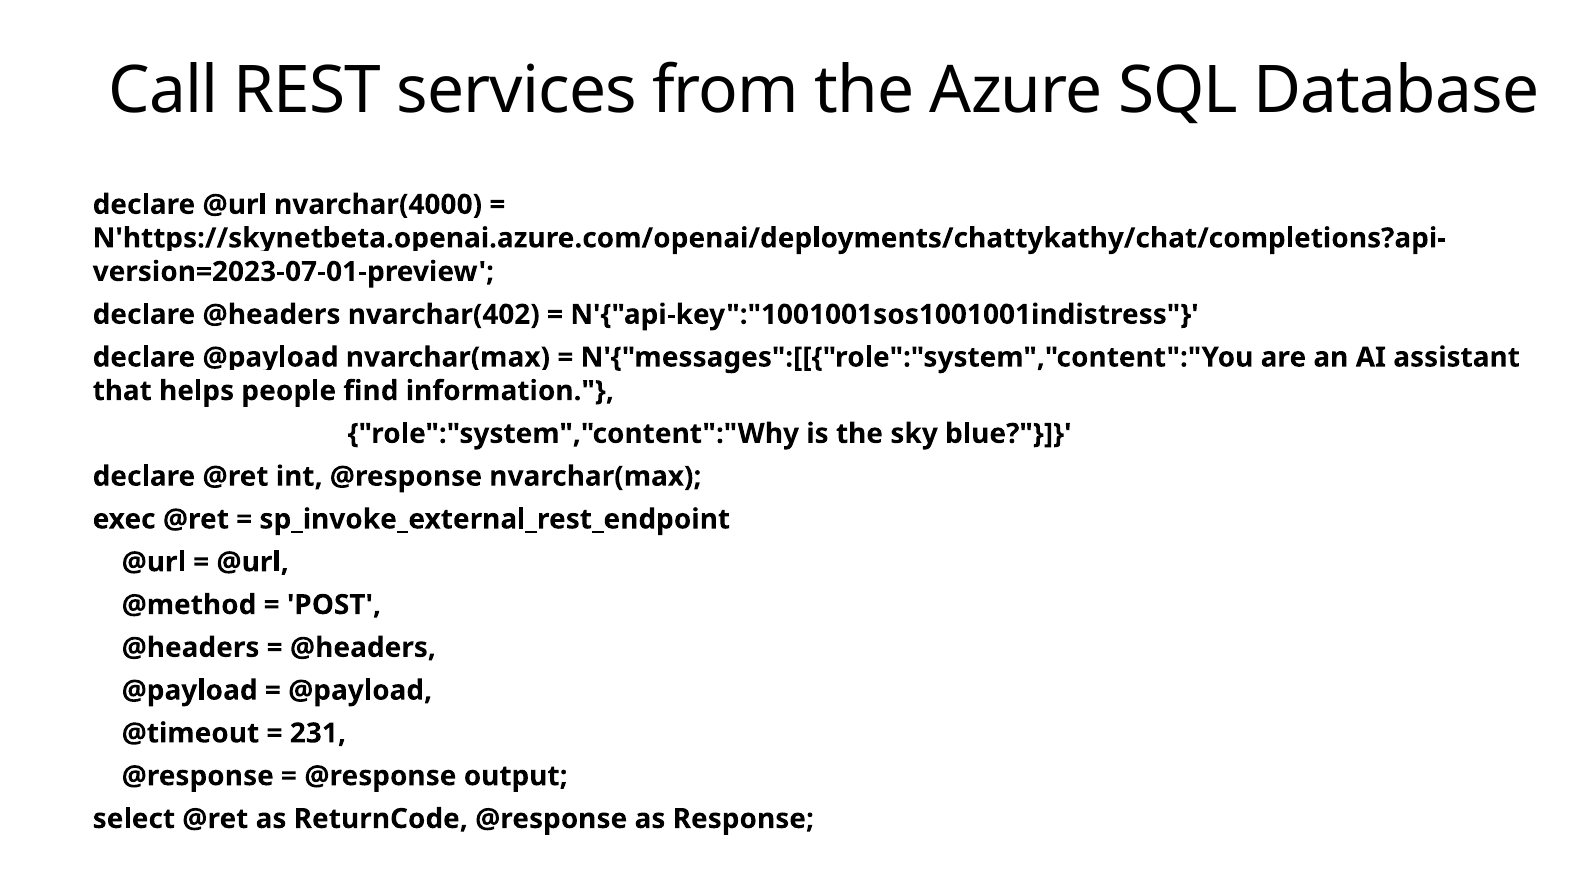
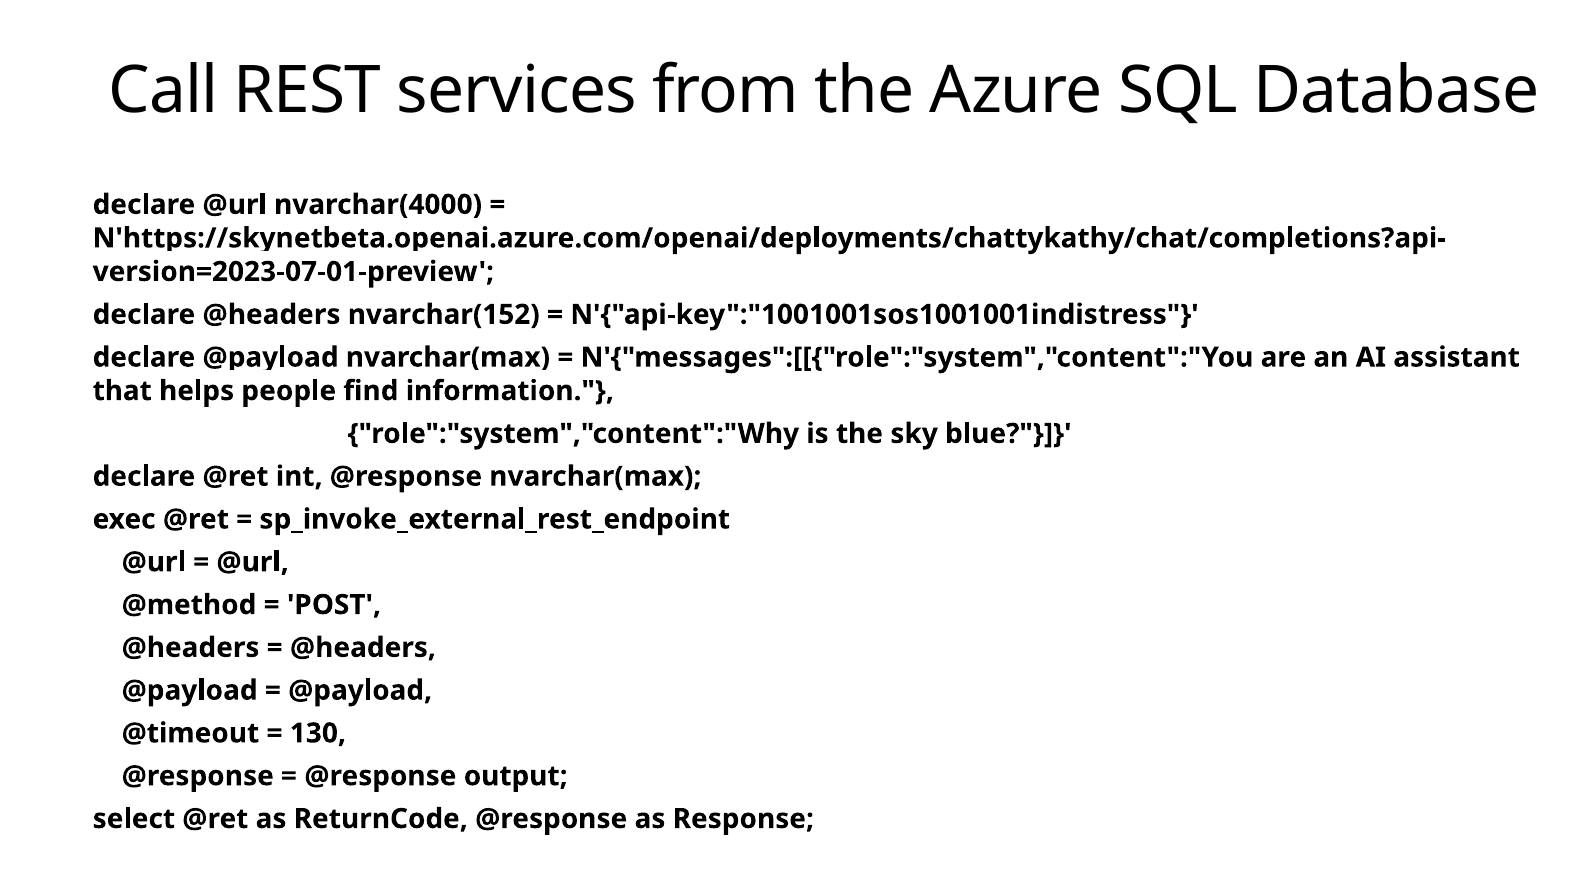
nvarchar(402: nvarchar(402 -> nvarchar(152 (444, 315)
231: 231 -> 130 (318, 733)
